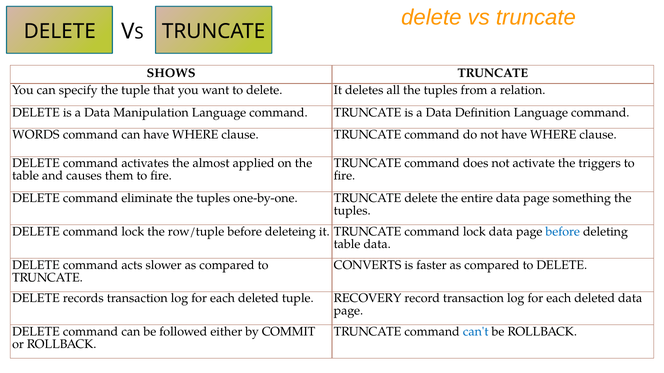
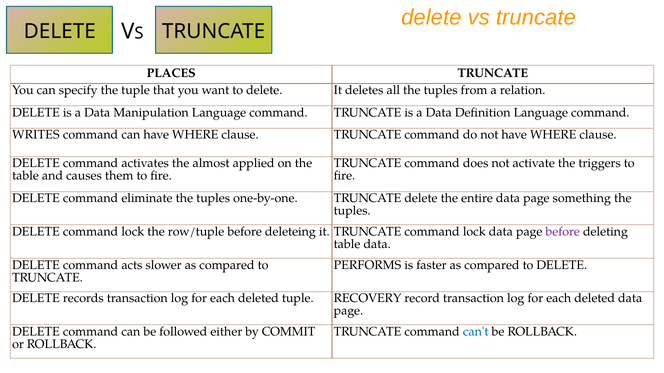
SHOWS: SHOWS -> PLACES (171, 73)
WORDS: WORDS -> WRITES (36, 135)
before colour: blue -> purple (563, 232)
CONVERTS: CONVERTS -> PERFORMS (367, 265)
